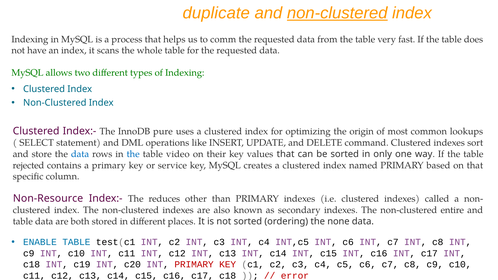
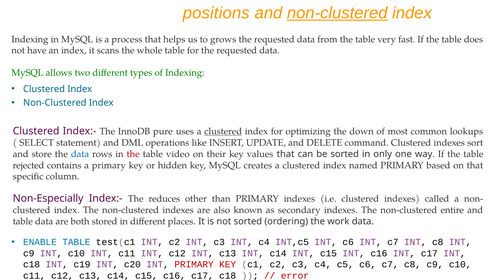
duplicate: duplicate -> positions (216, 13)
comm: comm -> grows (223, 39)
clustered underline: none -> present (223, 132)
origin: origin -> down (362, 132)
the colour: blue -> red (133, 154)
service: service -> hidden (172, 165)
Non-Resource: Non-Resource -> Non-Especially (48, 198)
none: none -> work (338, 221)
